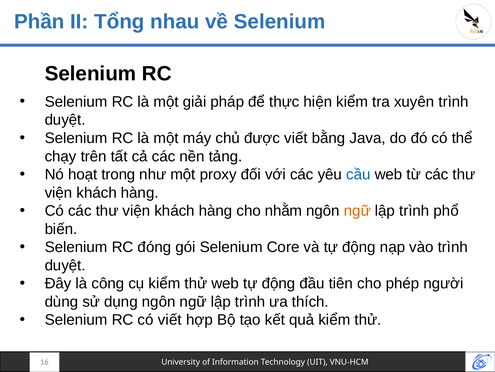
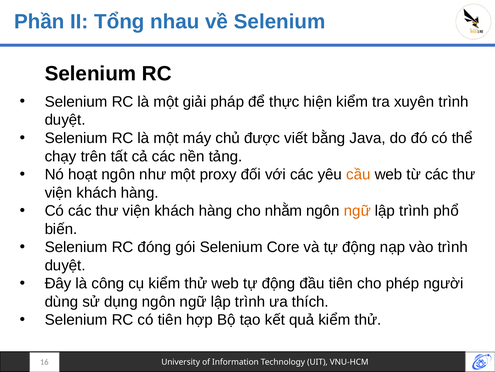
hoạt trong: trong -> ngôn (118, 174)
cầu colour: blue -> orange (358, 174)
có viết: viết -> tiên (170, 319)
